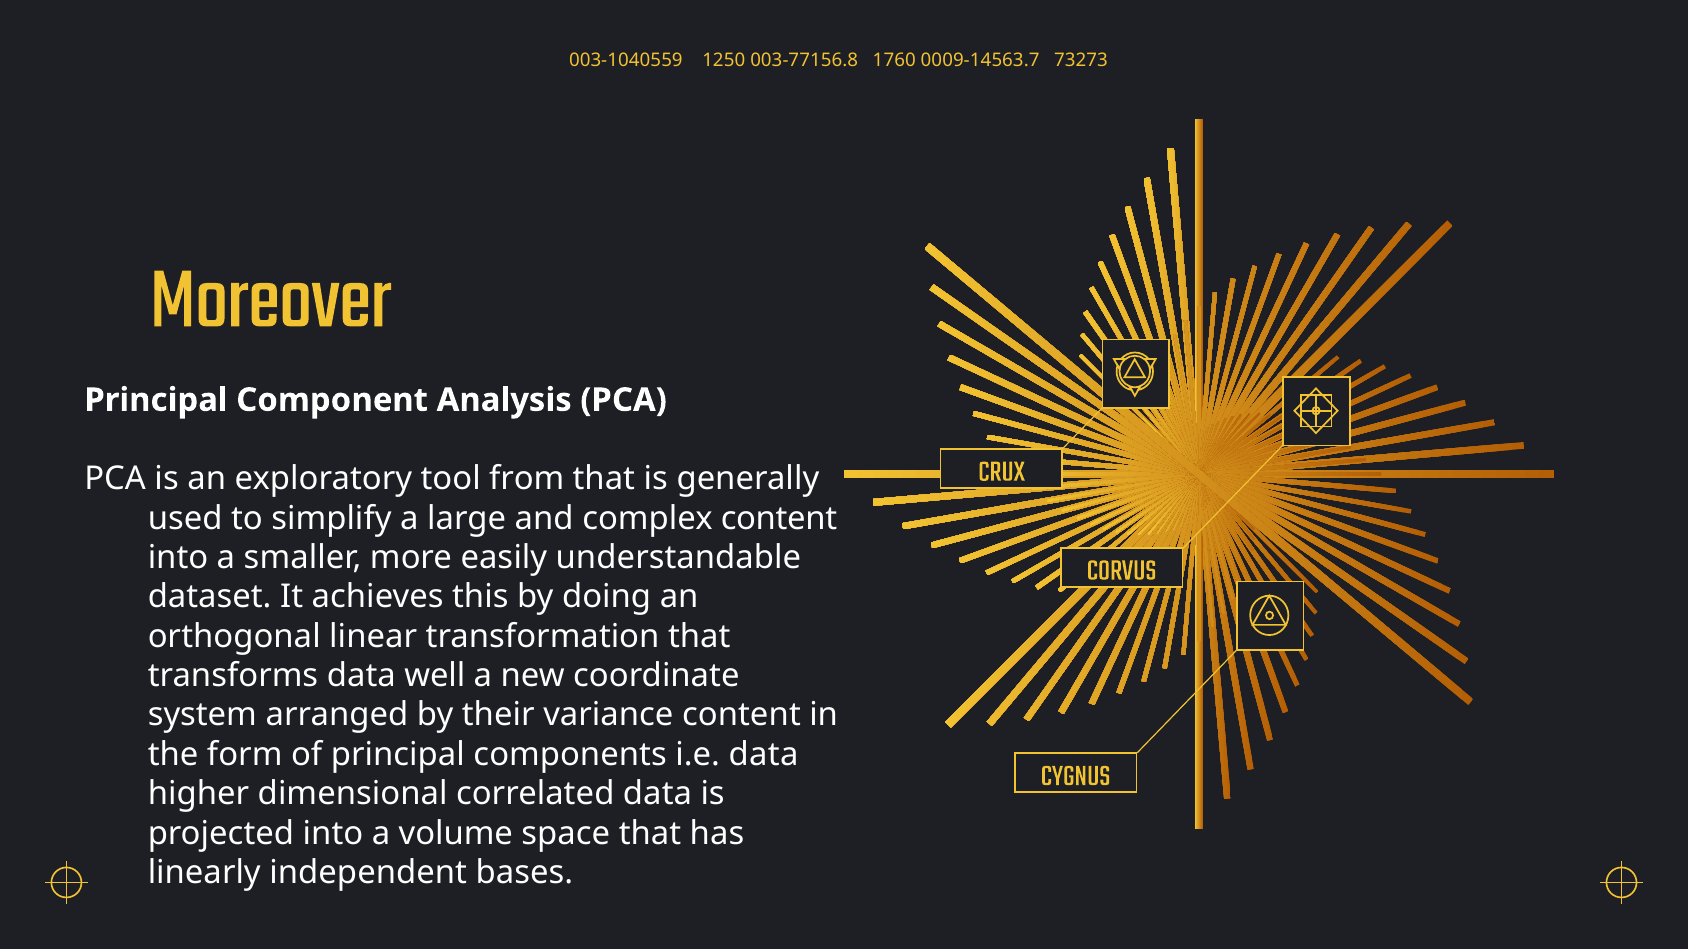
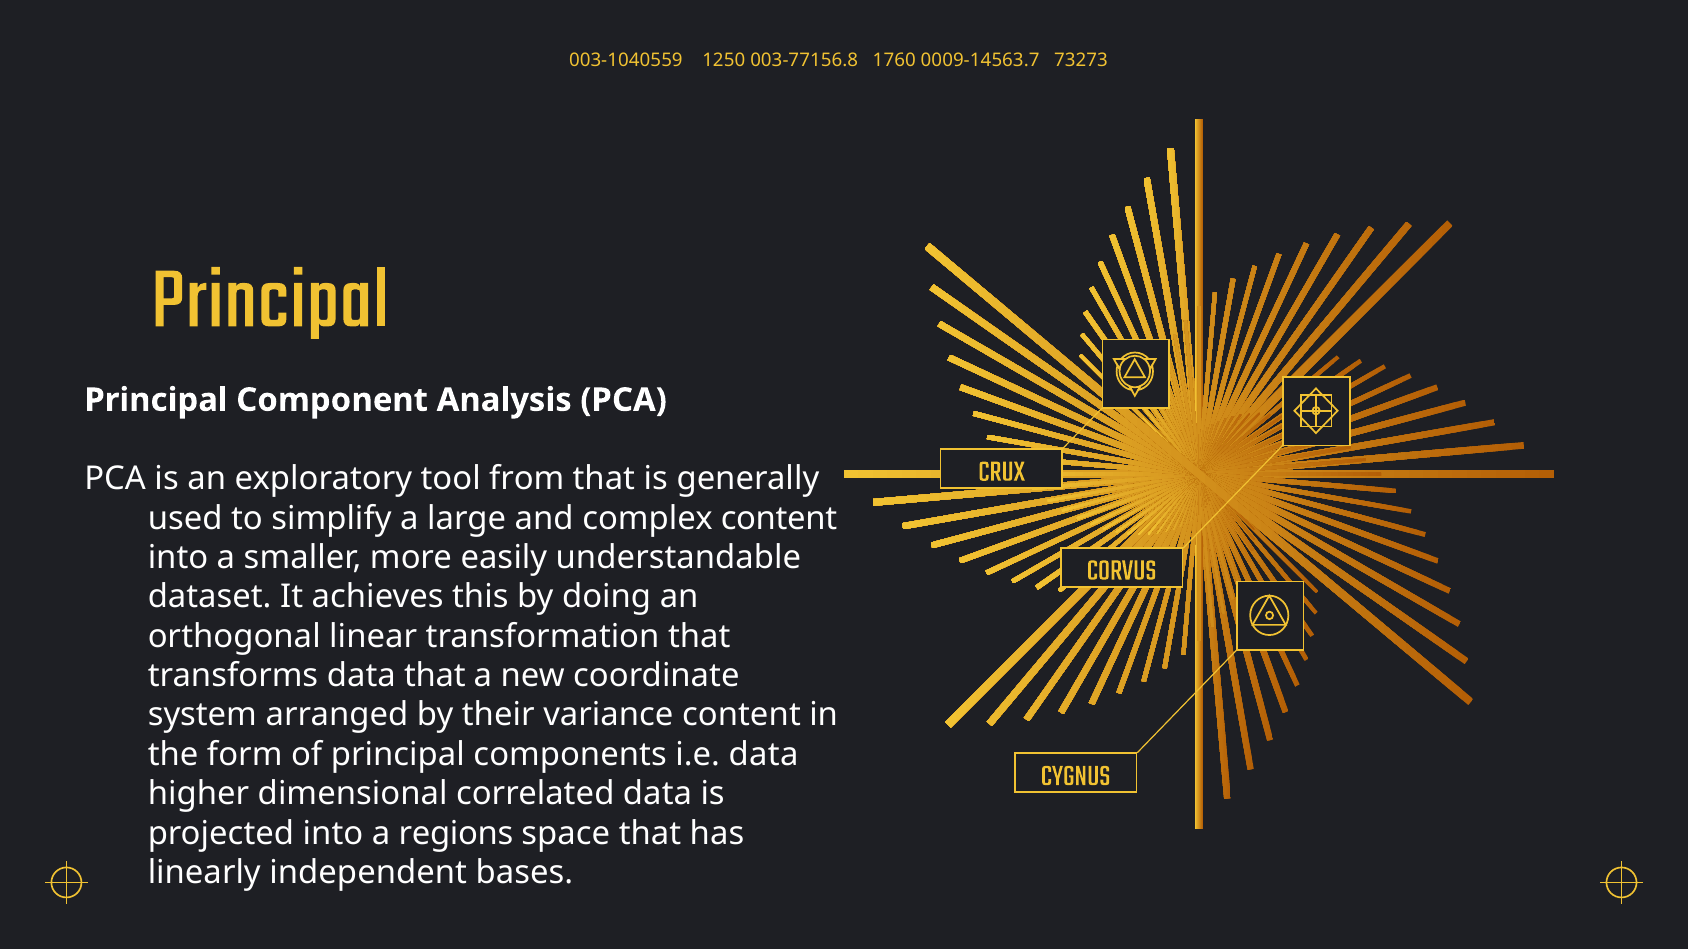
Moreover: Moreover -> Principal (270, 297)
data well: well -> that (435, 676)
volume: volume -> regions (456, 834)
